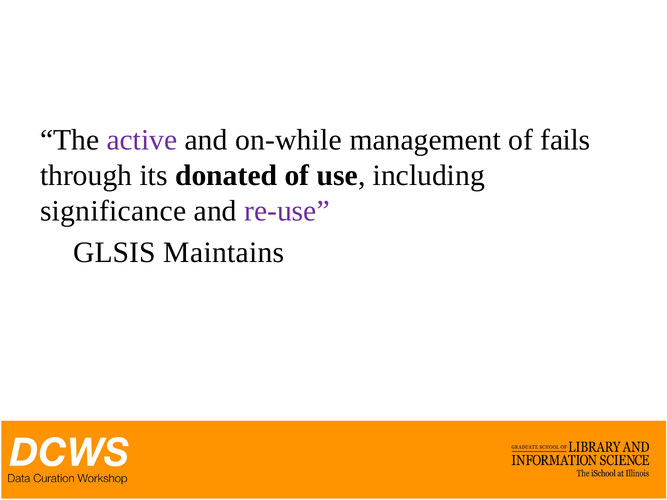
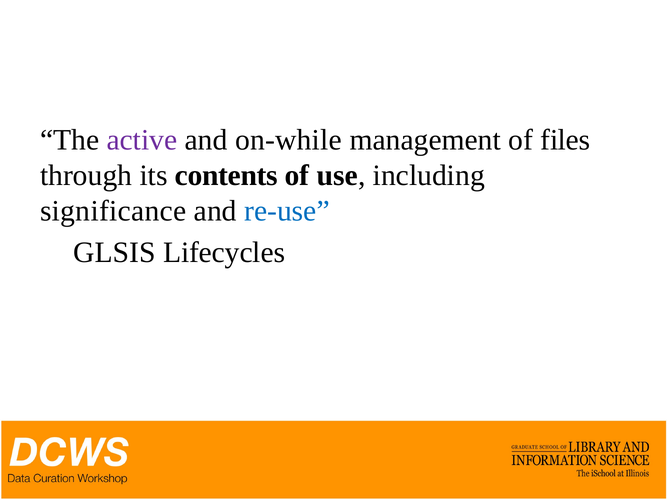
fails: fails -> files (565, 140)
donated: donated -> contents (226, 176)
re-use colour: purple -> blue (287, 211)
Maintains: Maintains -> Lifecycles (224, 253)
